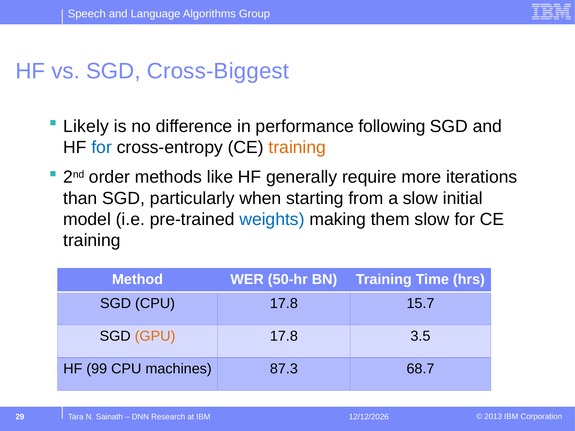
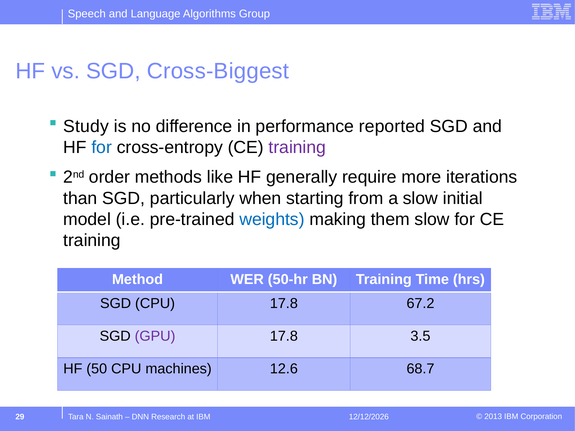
Likely: Likely -> Study (86, 126)
following: following -> reported (392, 126)
training colour: orange -> purple (297, 147)
15.7: 15.7 -> 67.2 (420, 303)
GPU colour: orange -> purple (155, 336)
99: 99 -> 50 (97, 369)
87.3: 87.3 -> 12.6 (284, 369)
